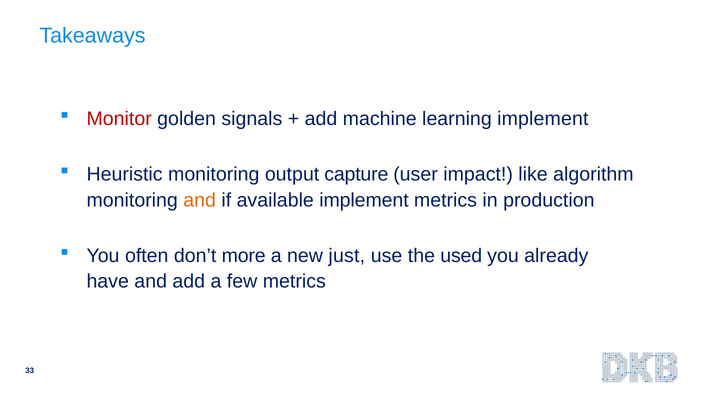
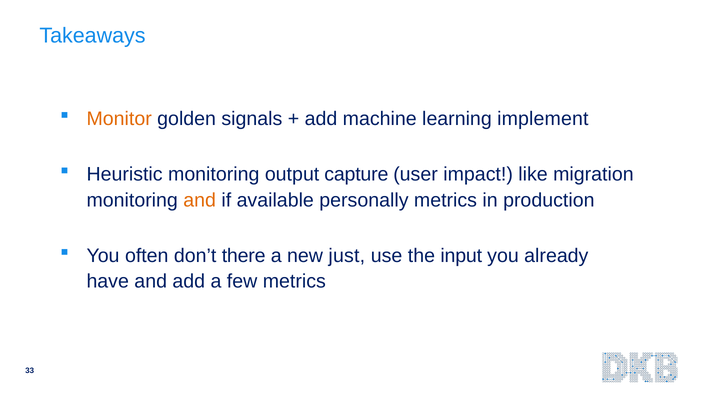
Monitor colour: red -> orange (119, 119)
algorithm: algorithm -> migration (593, 174)
available implement: implement -> personally (364, 200)
more: more -> there (244, 256)
used: used -> input (461, 256)
